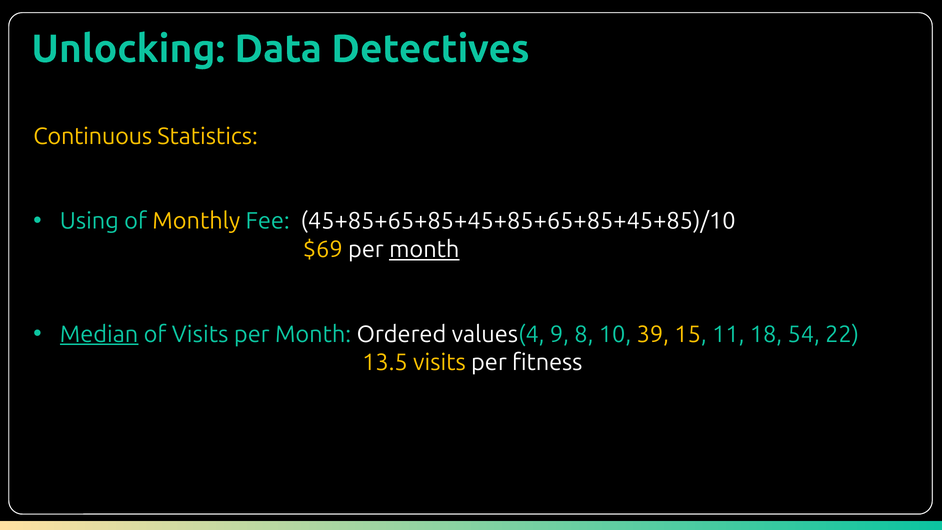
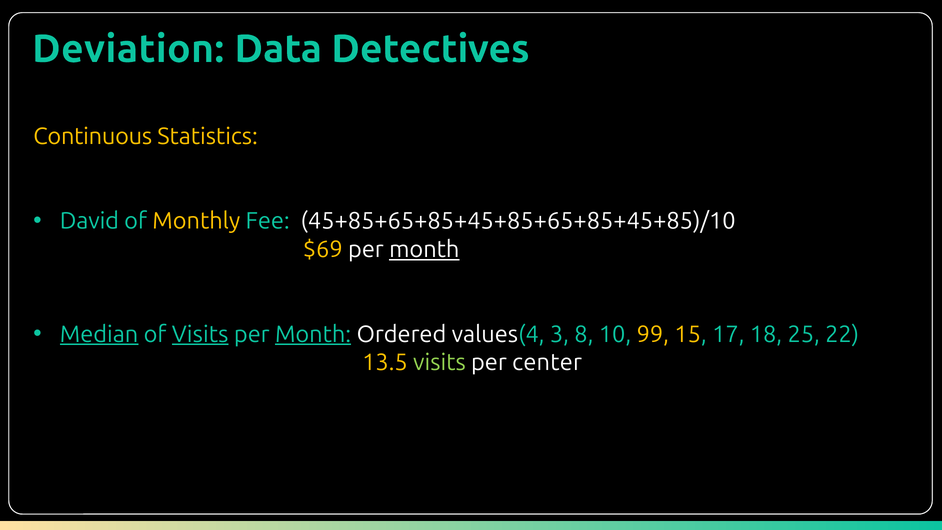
Unlocking: Unlocking -> Deviation (128, 49)
Using: Using -> David (89, 221)
Visits underline: none -> present (200, 334)
Month underline: none -> present (313, 334)
9: 9 -> 3 (559, 334)
39: 39 -> 99 (653, 334)
11: 11 -> 17 (728, 334)
54: 54 -> 25 (804, 334)
visits colour: yellow -> light green (439, 362)
fitness: fitness -> center (547, 362)
